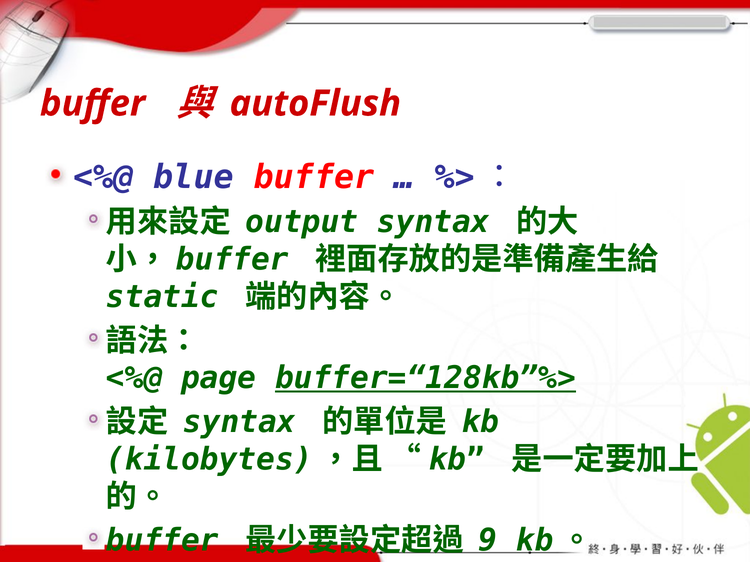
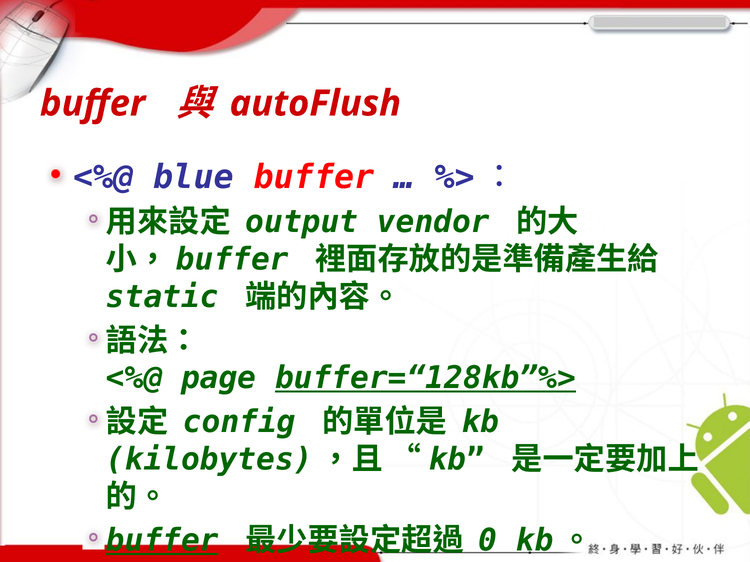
output syntax: syntax -> vendor (433, 222)
syntax: syntax -> config (239, 422)
buffer underline: none -> present (162, 541)
9: 9 -> 0 (488, 541)
